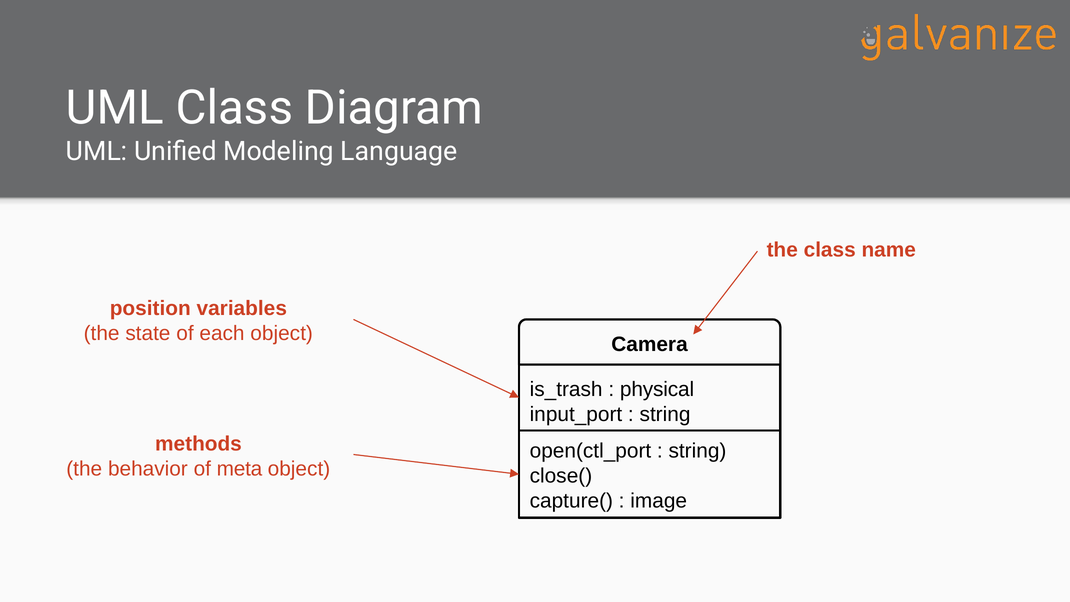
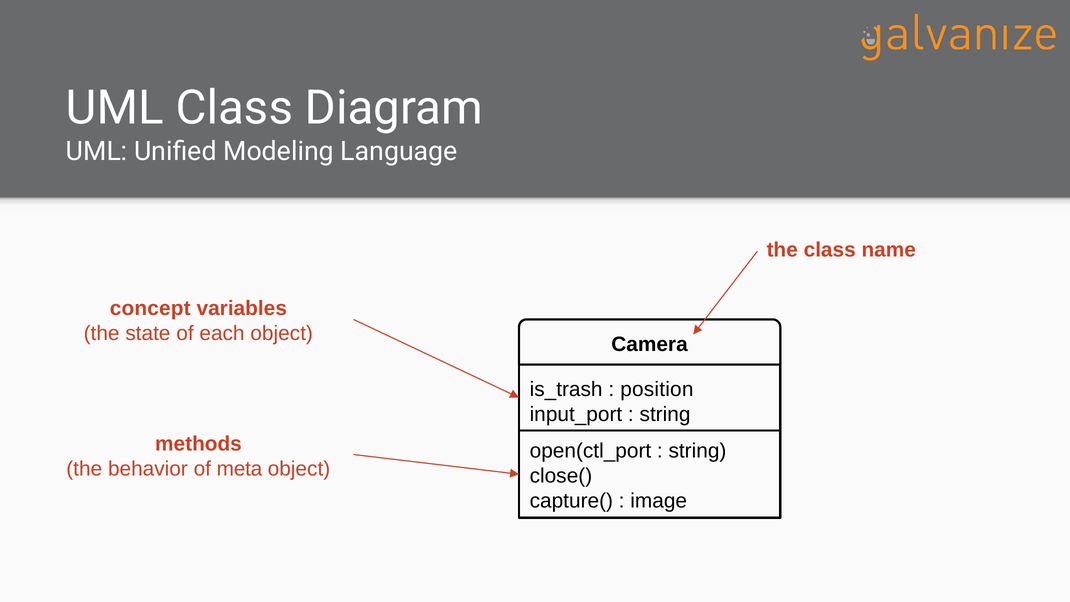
position: position -> concept (150, 309)
physical: physical -> position (657, 389)
